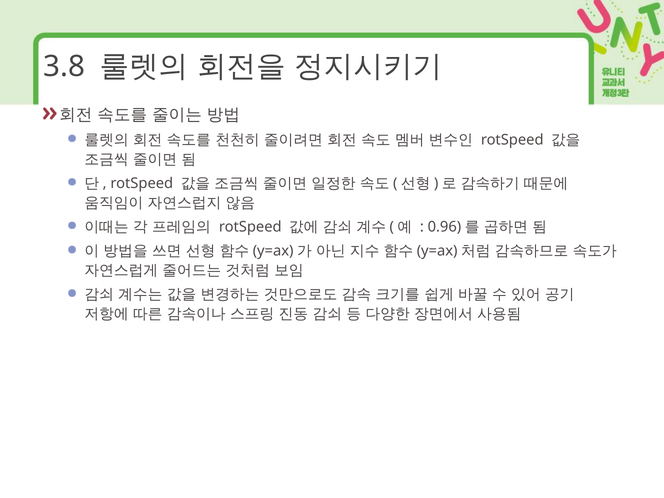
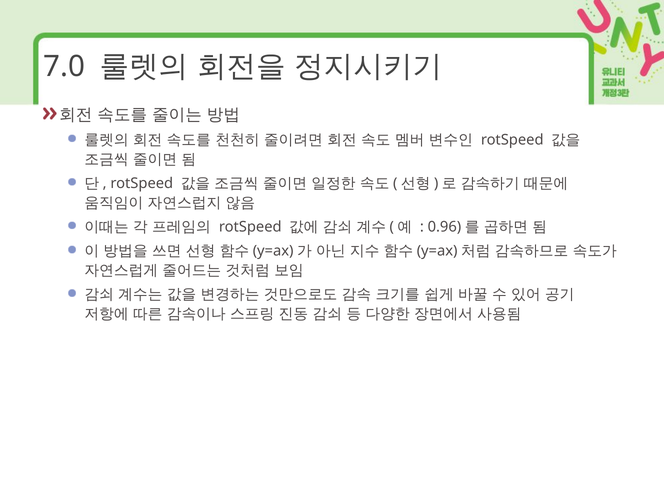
3.8: 3.8 -> 7.0 (64, 66)
